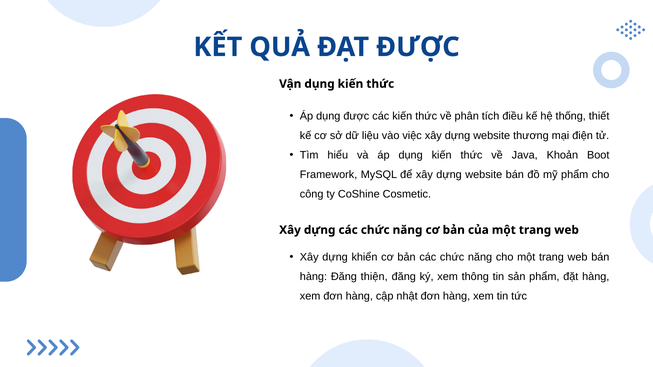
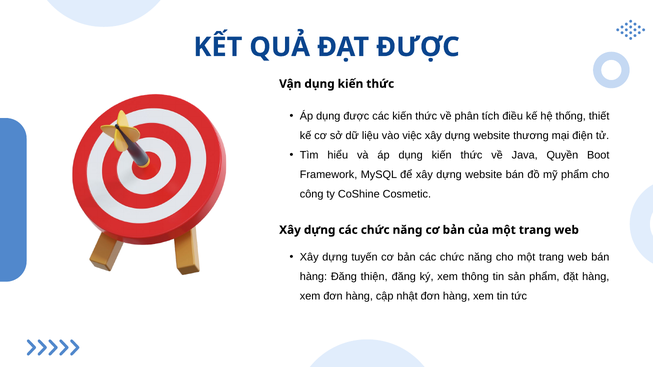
Khoản: Khoản -> Quyền (562, 155)
khiển: khiển -> tuyến (365, 257)
